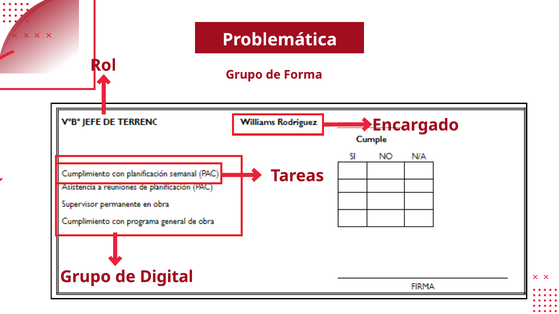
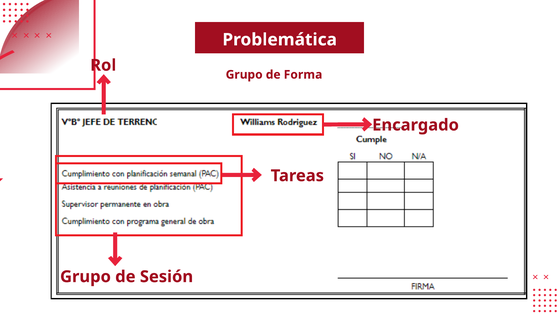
Digital: Digital -> Sesión (166, 277)
